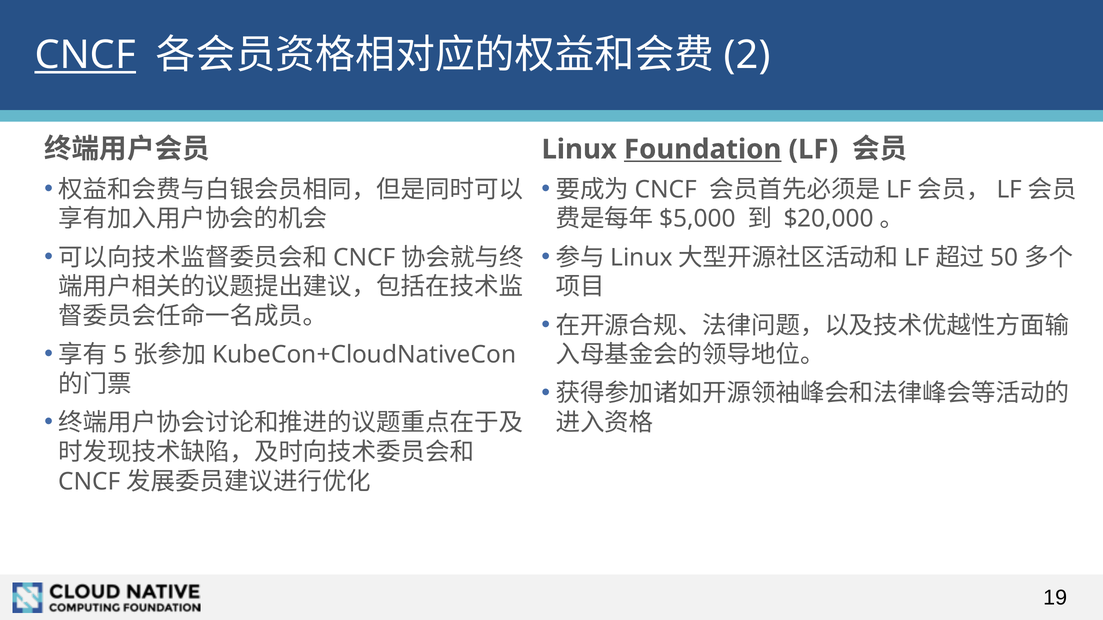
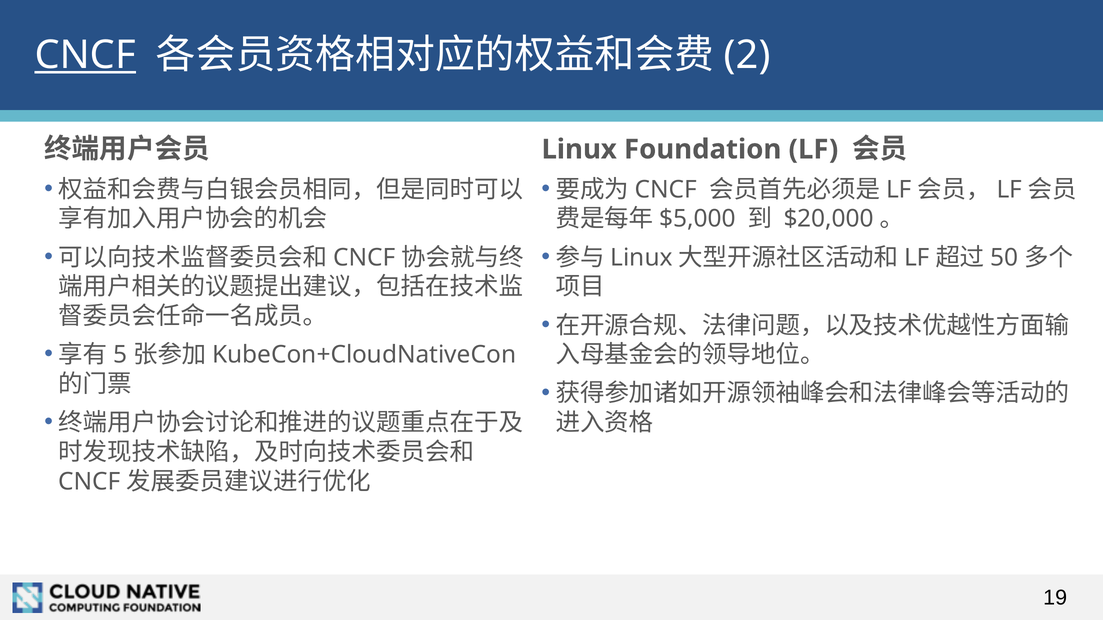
Foundation underline: present -> none (703, 149)
